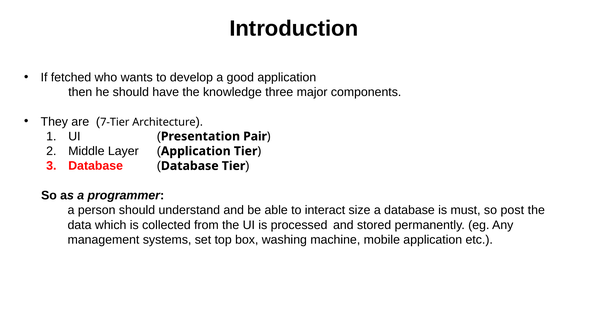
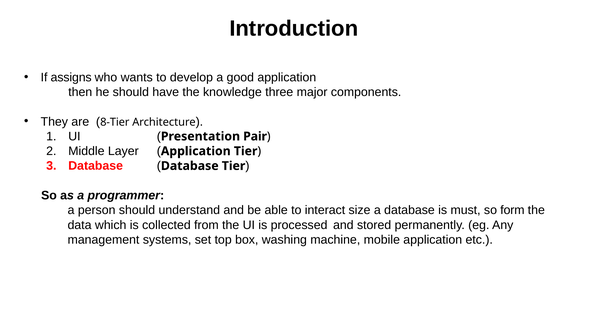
fetched: fetched -> assigns (71, 77)
7-Tier: 7-Tier -> 8-Tier (115, 122)
post: post -> form (512, 210)
